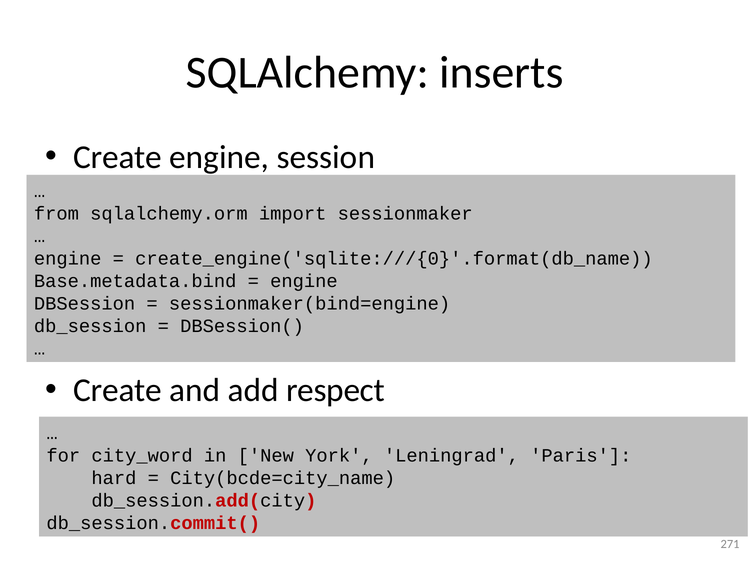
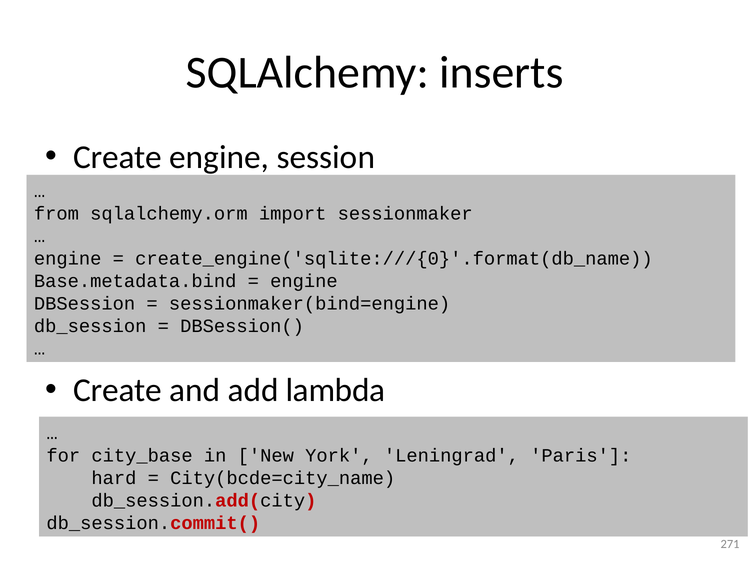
respect: respect -> lambda (335, 391)
city_word: city_word -> city_base (142, 456)
